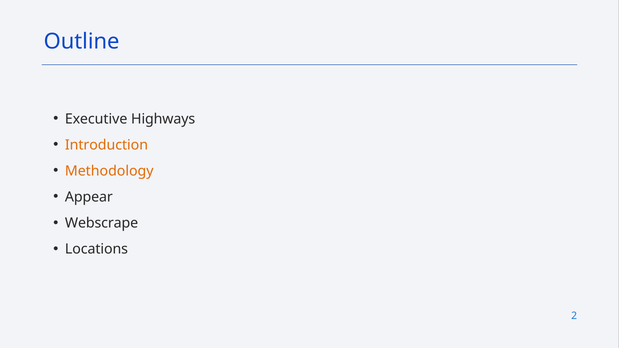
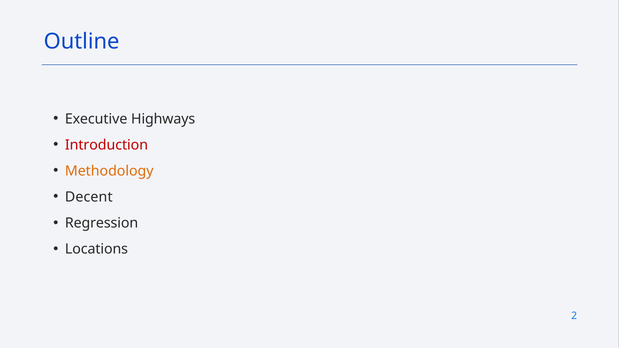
Introduction colour: orange -> red (106, 145)
Appear: Appear -> Decent (89, 197)
Webscrape: Webscrape -> Regression (102, 223)
